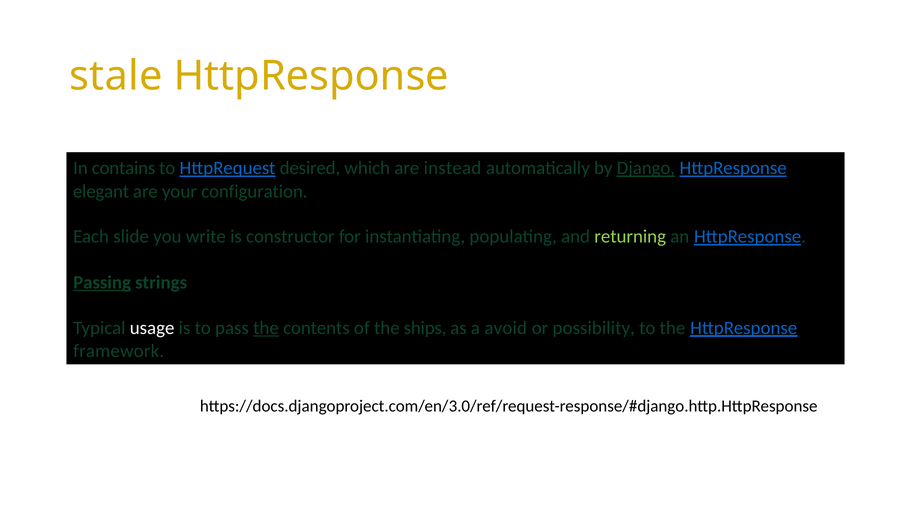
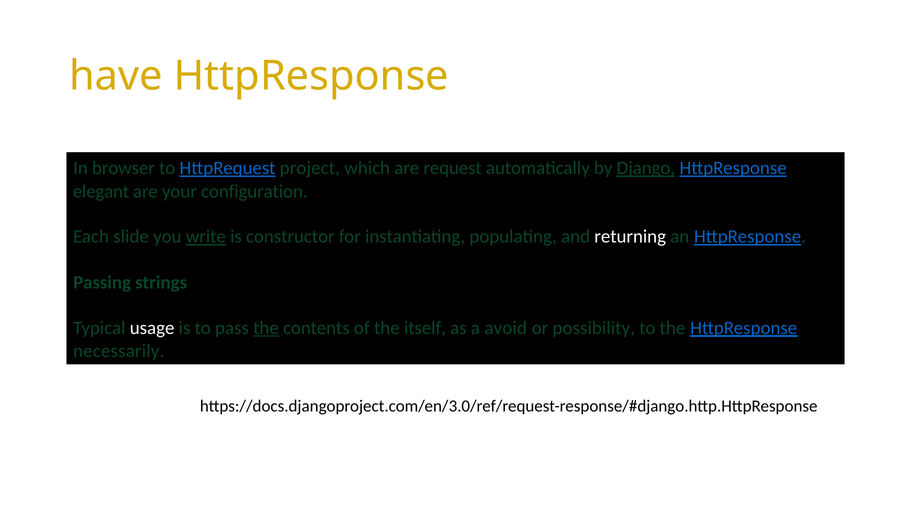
stale: stale -> have (116, 76)
contains: contains -> browser (123, 168)
desired: desired -> project (310, 168)
instead: instead -> request (453, 168)
write underline: none -> present (206, 237)
returning colour: light green -> white (630, 237)
Passing underline: present -> none (102, 283)
ships: ships -> itself (425, 328)
framework: framework -> necessarily (119, 351)
